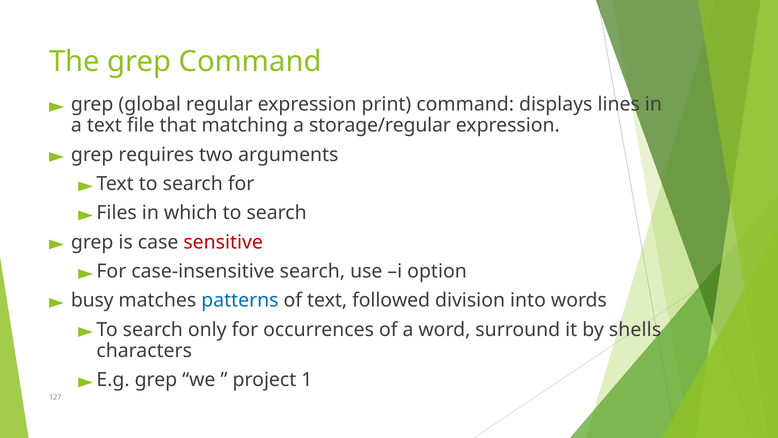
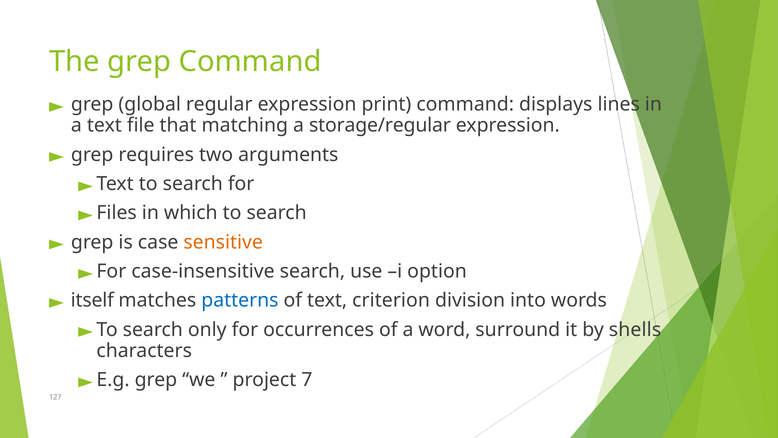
sensitive colour: red -> orange (223, 242)
busy: busy -> itself (92, 300)
followed: followed -> criterion (391, 300)
1: 1 -> 7 (307, 380)
